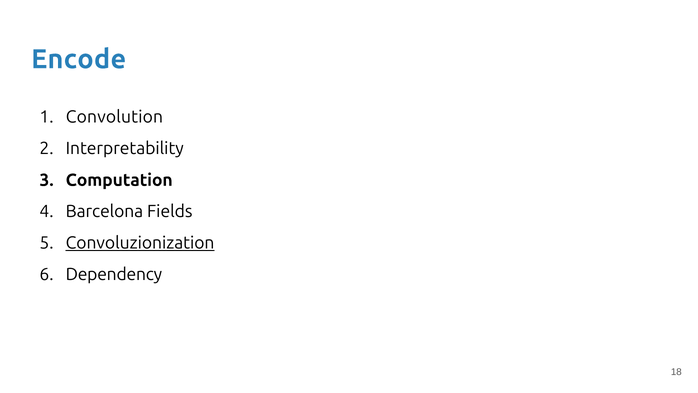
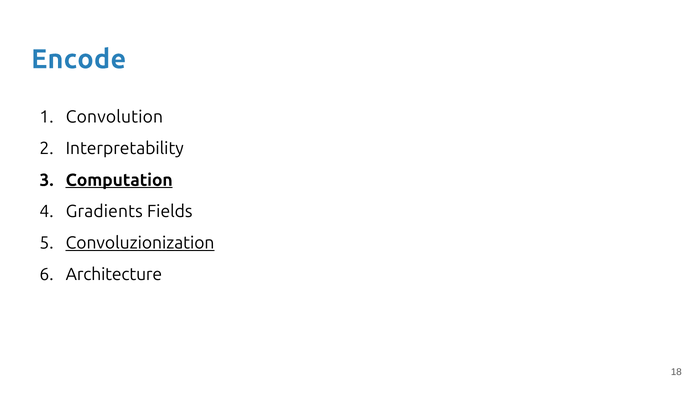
Computation underline: none -> present (119, 180)
Barcelona: Barcelona -> Gradients (104, 211)
Dependency: Dependency -> Architecture (114, 274)
